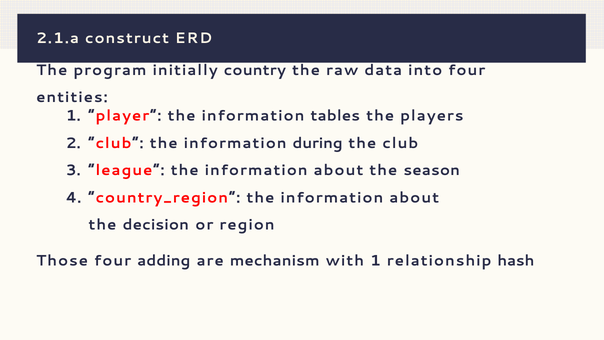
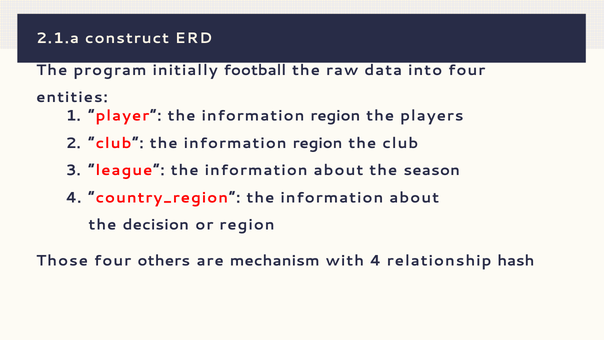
country: country -> football (255, 70)
player the information tables: tables -> region (335, 116)
club the information during: during -> region (318, 143)
adding: adding -> others (164, 261)
with 1: 1 -> 4 (376, 261)
